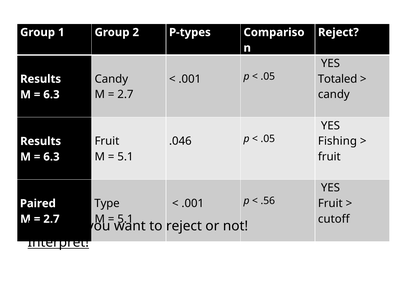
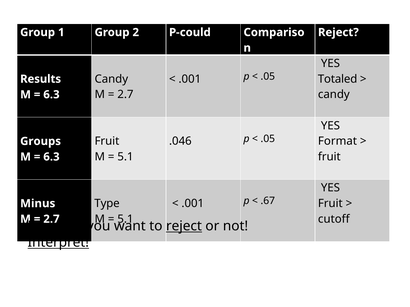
P-types: P-types -> P-could (190, 32)
Fishing: Fishing -> Format (337, 141)
Results: Results -> Groups (41, 141)
.56: .56 -> .67 (268, 201)
Paired: Paired -> Minus (38, 204)
reject underline: none -> present (184, 226)
